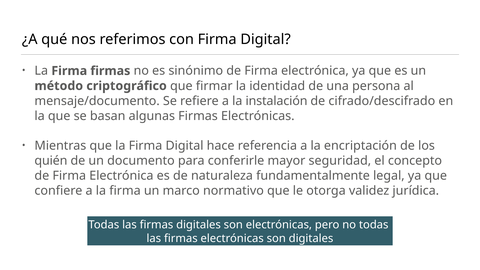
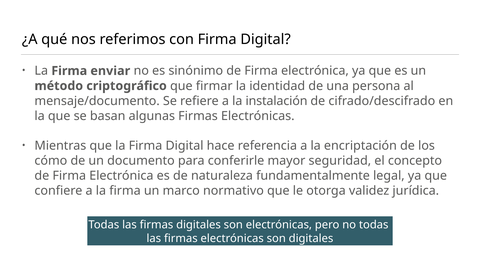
Firma firmas: firmas -> enviar (110, 71)
quién: quién -> cómo (51, 161)
